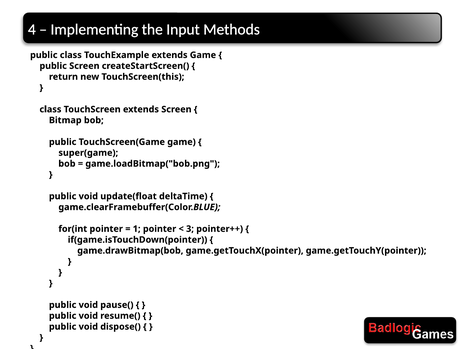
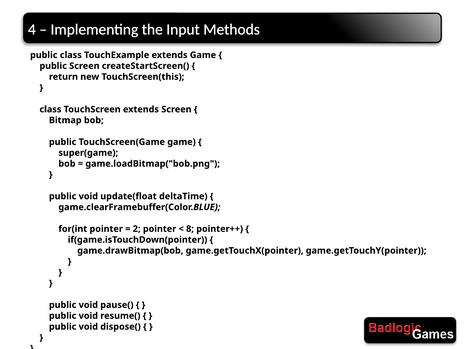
1: 1 -> 2 (137, 229)
3: 3 -> 8 (190, 229)
